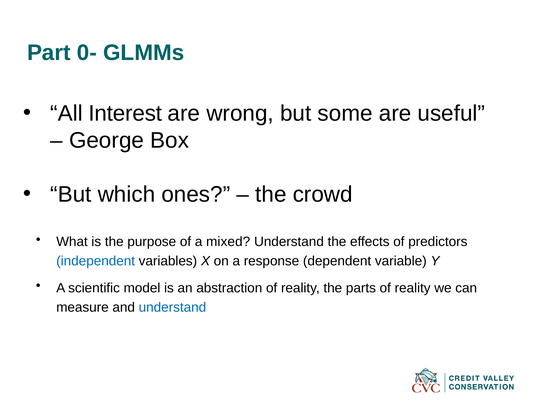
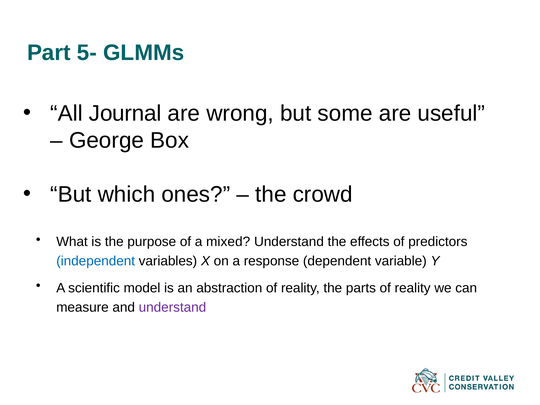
0-: 0- -> 5- (87, 53)
Interest: Interest -> Journal (125, 113)
understand colour: blue -> purple (172, 307)
